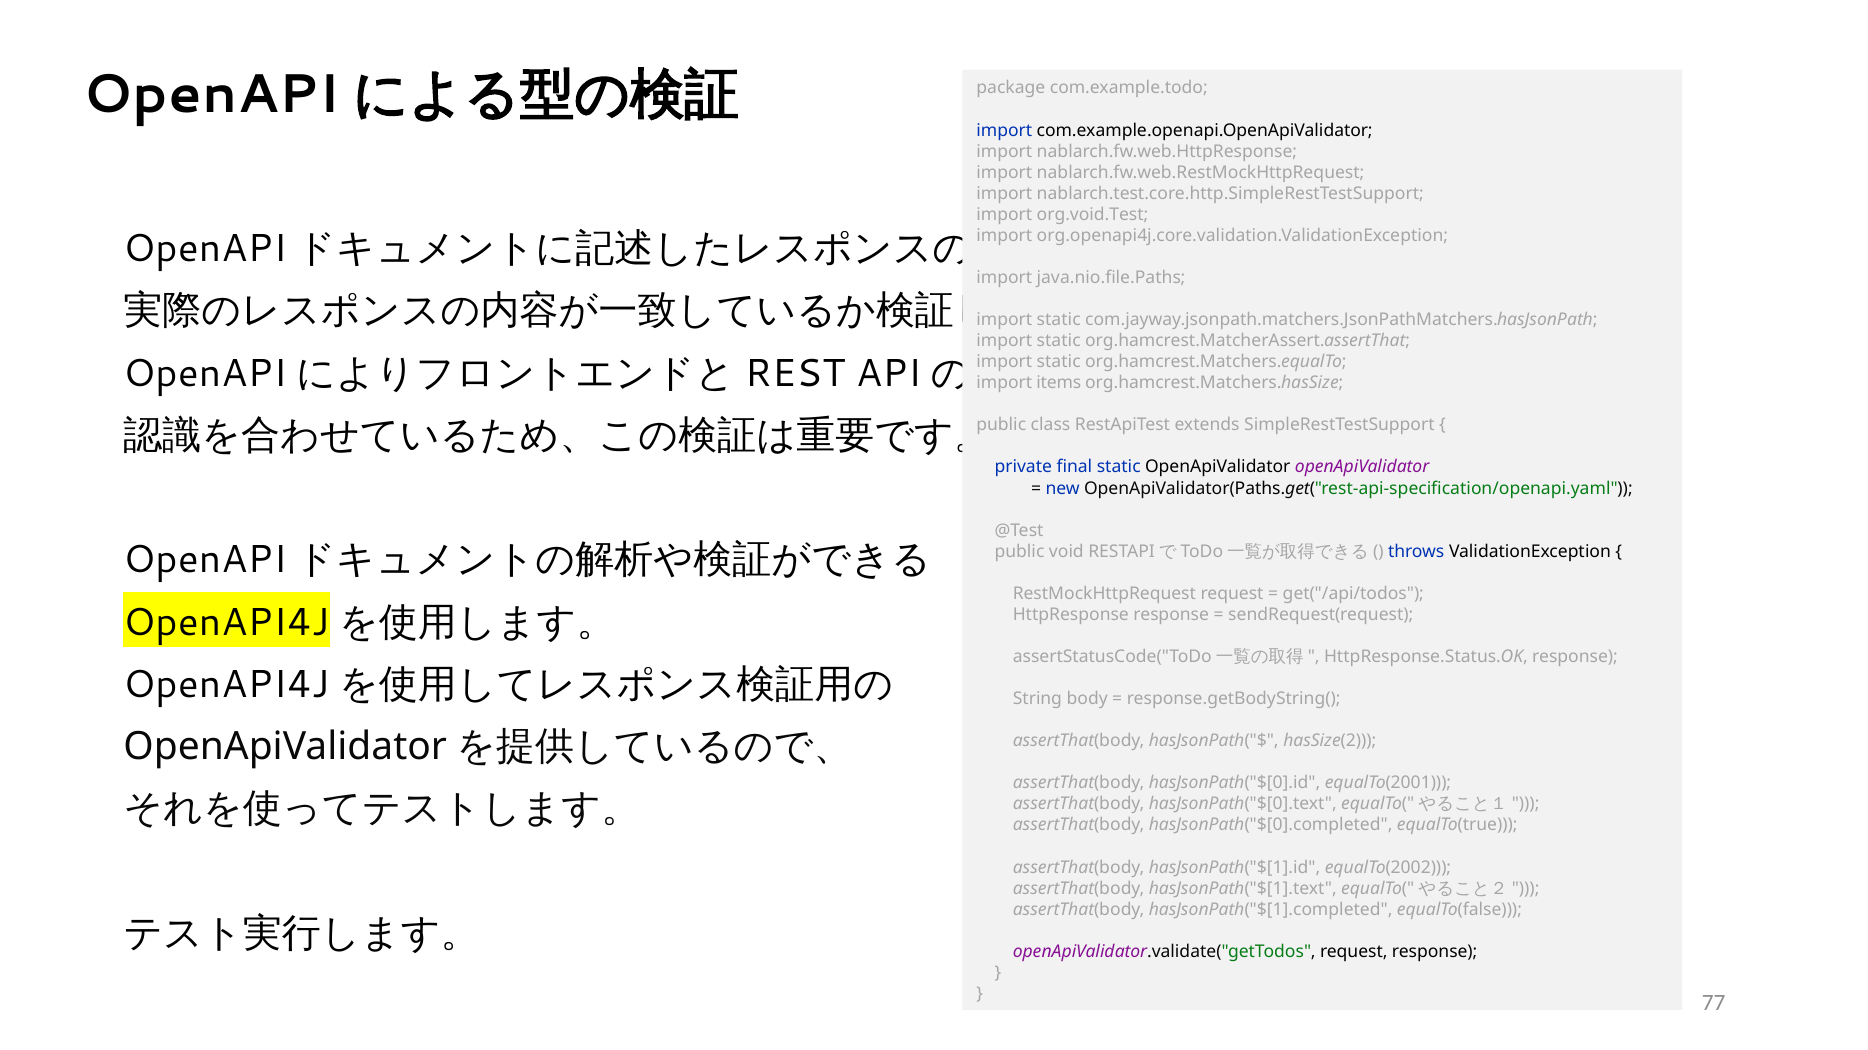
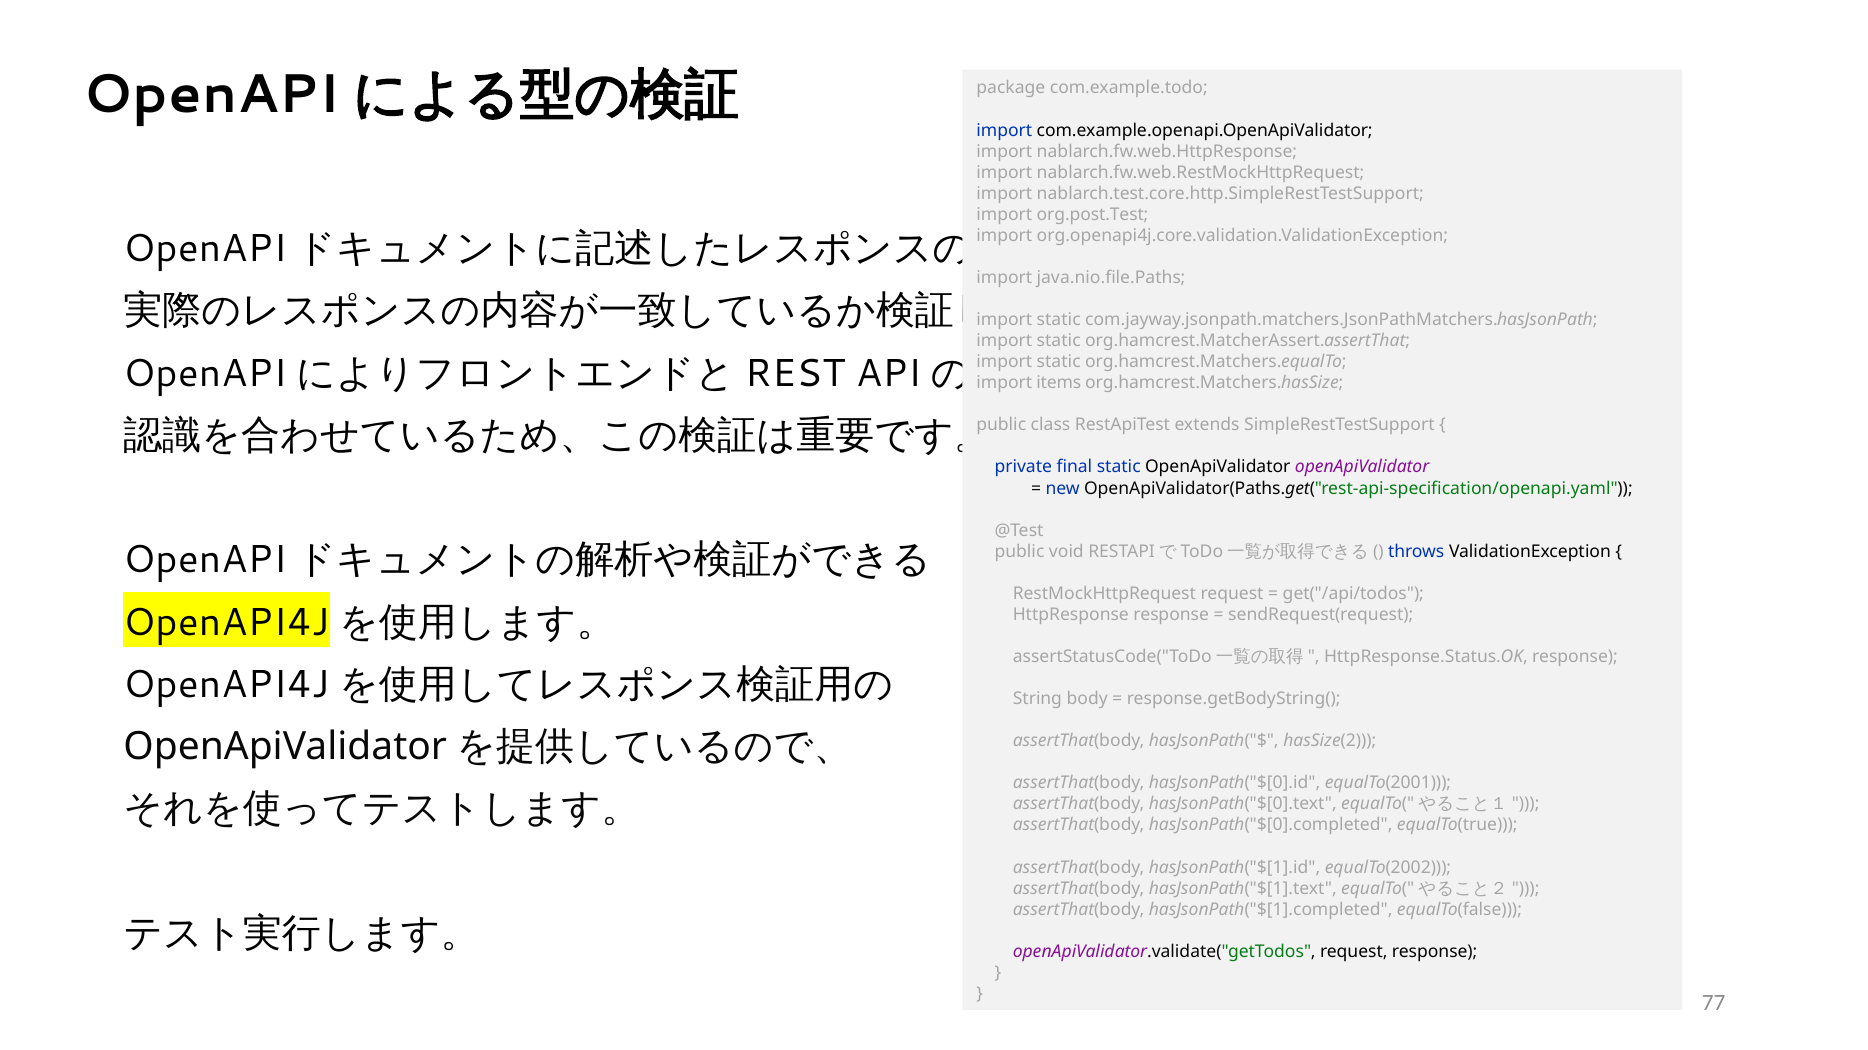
org.void.Test: org.void.Test -> org.post.Test (1093, 215)
